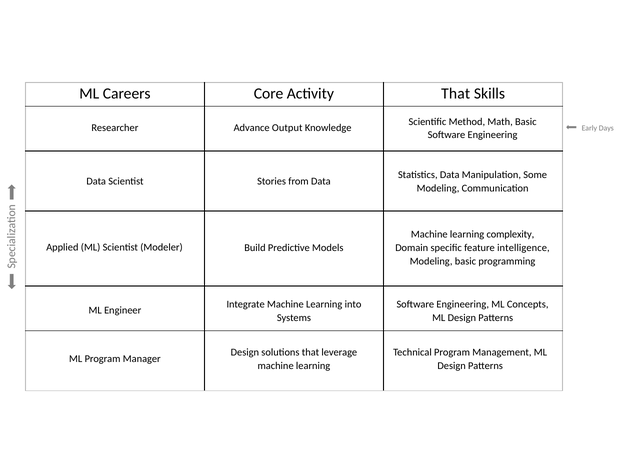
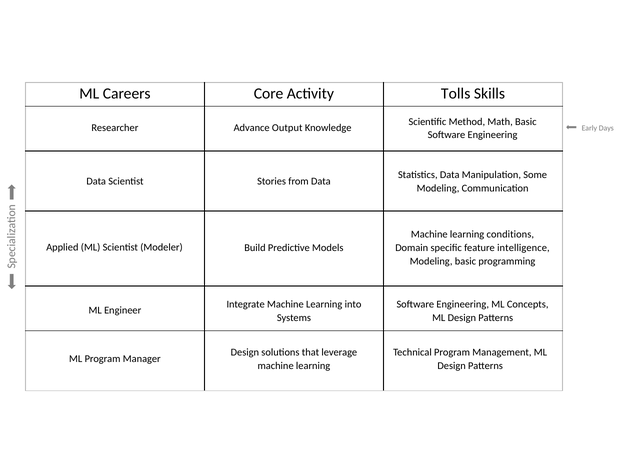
Activity That: That -> Tolls (456, 94)
complexity: complexity -> conditions (510, 234)
